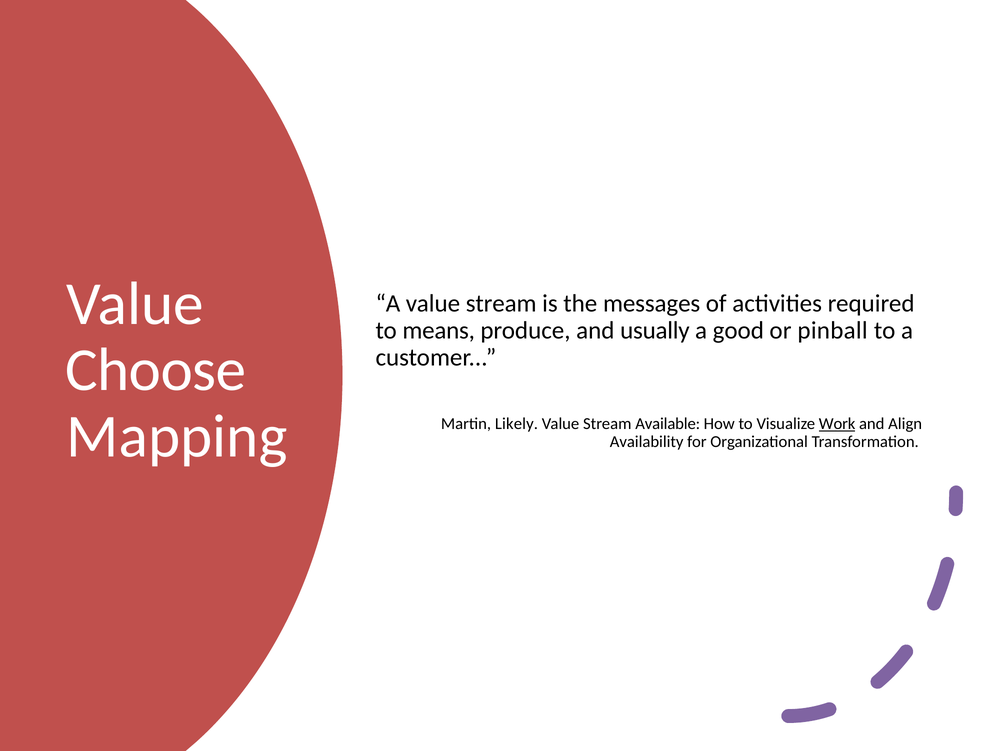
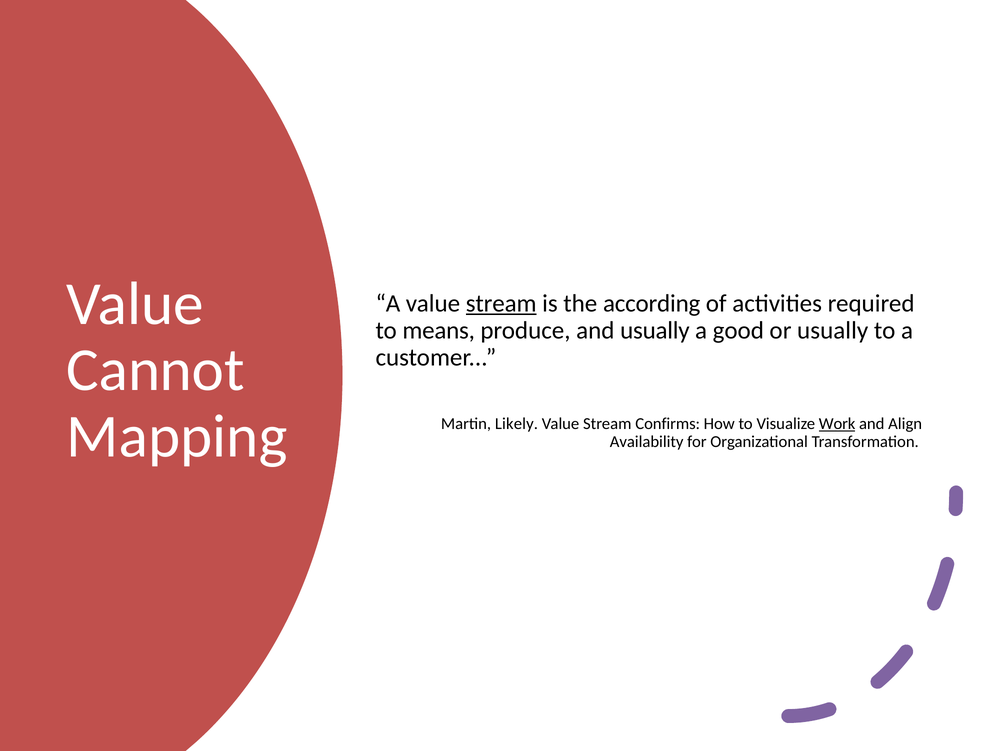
stream underline: none -> present (501, 304)
messages: messages -> according (652, 304)
or pinball: pinball -> usually (833, 331)
Choose: Choose -> Cannot (155, 370)
Available: Available -> Confirms (668, 424)
